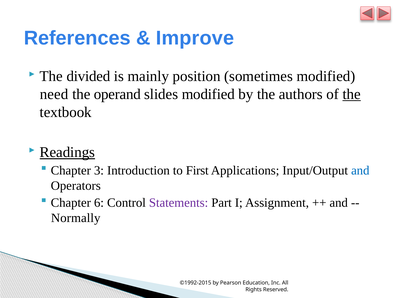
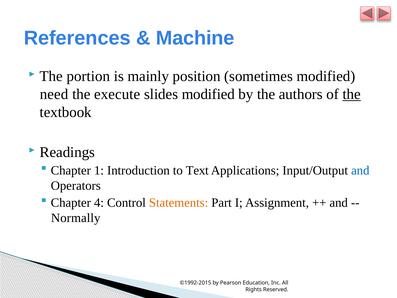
Improve: Improve -> Machine (195, 38)
divided: divided -> portion (88, 76)
operand: operand -> execute (117, 94)
Readings underline: present -> none (67, 152)
3: 3 -> 1 (99, 170)
First: First -> Text (197, 170)
6: 6 -> 4 (99, 203)
Statements colour: purple -> orange (179, 203)
